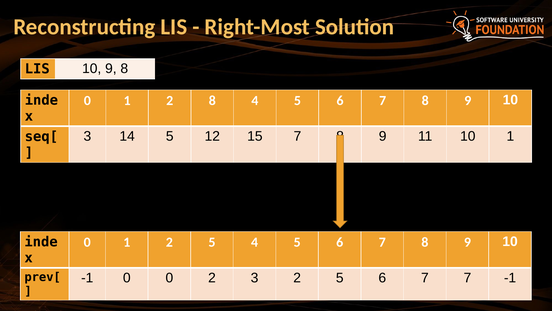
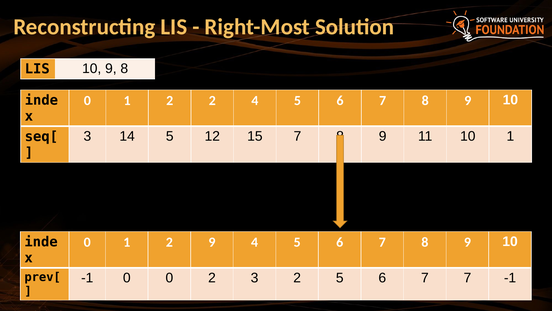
2 8: 8 -> 2 (212, 100)
1 2 5: 5 -> 9 (212, 242)
